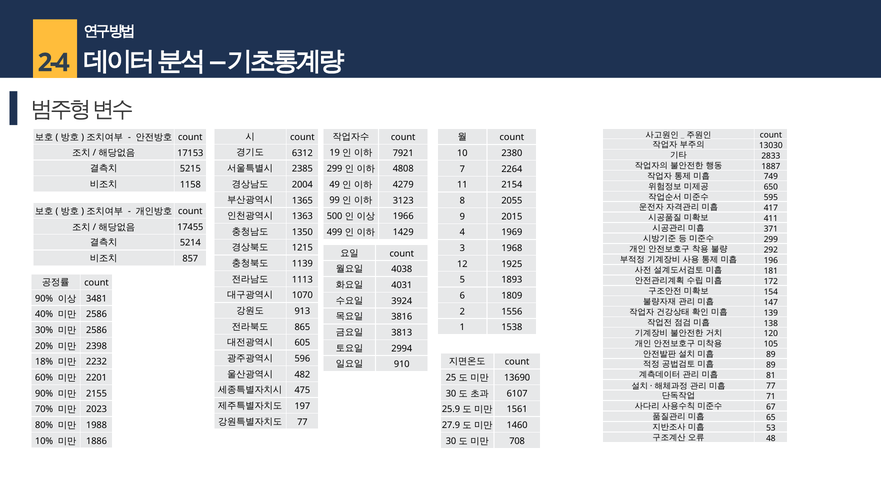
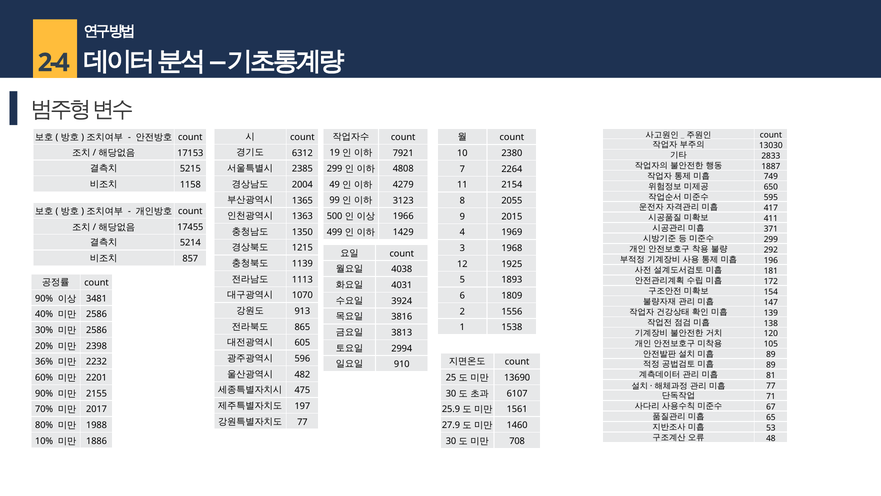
18%: 18% -> 36% (44, 361)
2023: 2023 -> 2017 (97, 409)
